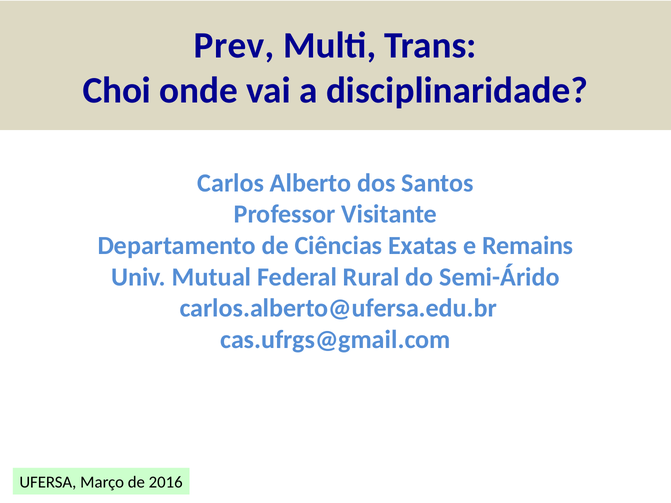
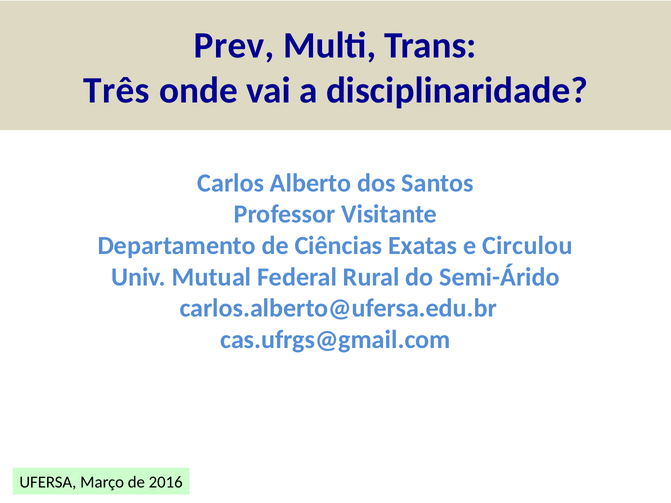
Choi: Choi -> Três (117, 90)
Remains: Remains -> Circulou (527, 246)
